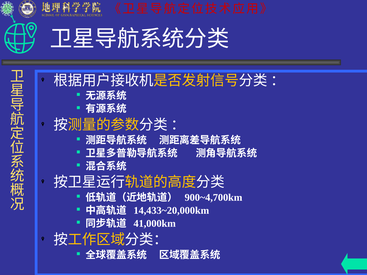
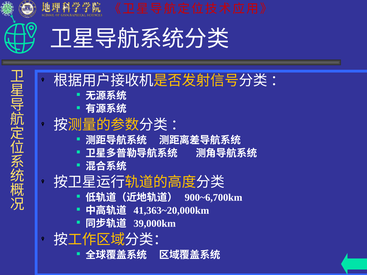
900~4,700km: 900~4,700km -> 900~6,700km (213, 198)
14,433~20,000km: 14,433~20,000km -> 41,363~20,000km (171, 211)
41,000km: 41,000km -> 39,000km (155, 224)
